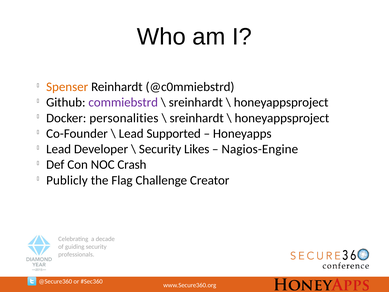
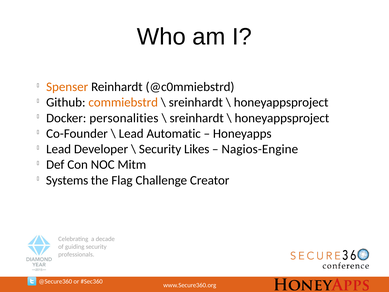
commiebstrd colour: purple -> orange (123, 102)
Supported: Supported -> Automatic (174, 133)
Crash: Crash -> Mitm (132, 165)
Publicly: Publicly -> Systems (67, 180)
